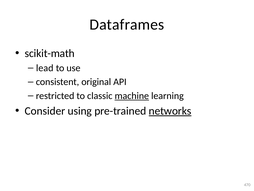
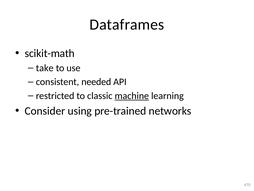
lead: lead -> take (45, 68)
original: original -> needed (96, 82)
networks underline: present -> none (170, 111)
